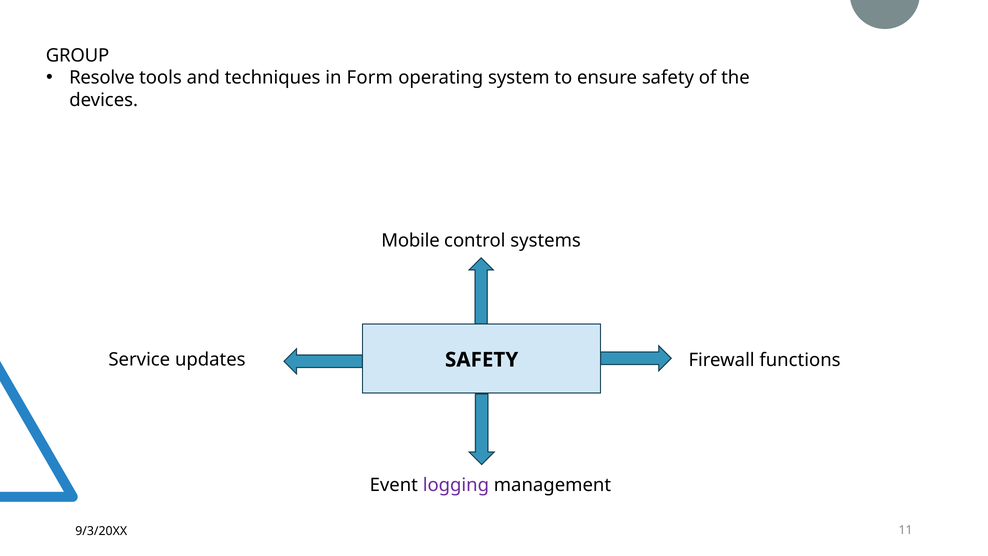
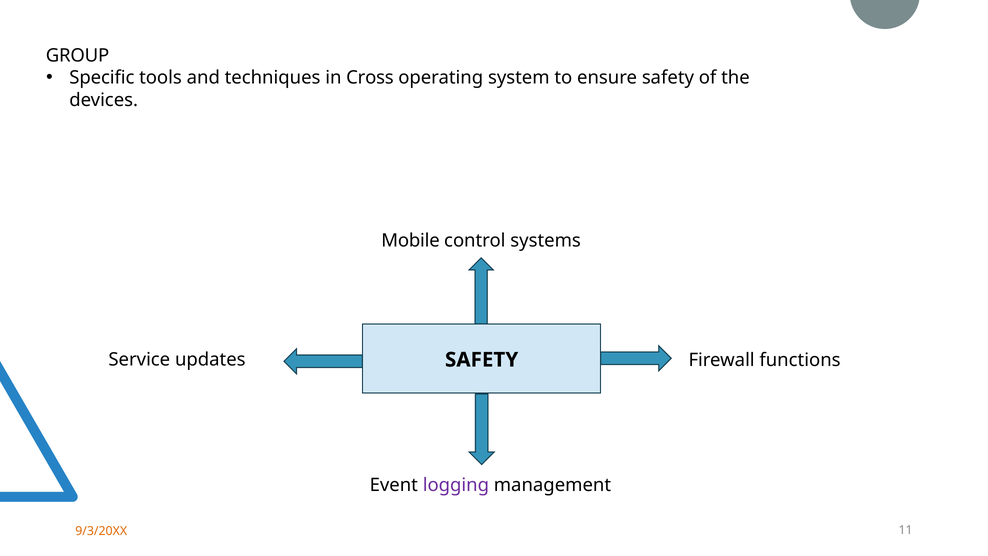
Resolve: Resolve -> Specific (102, 78)
Form: Form -> Cross (370, 78)
9/3/20XX colour: black -> orange (101, 531)
